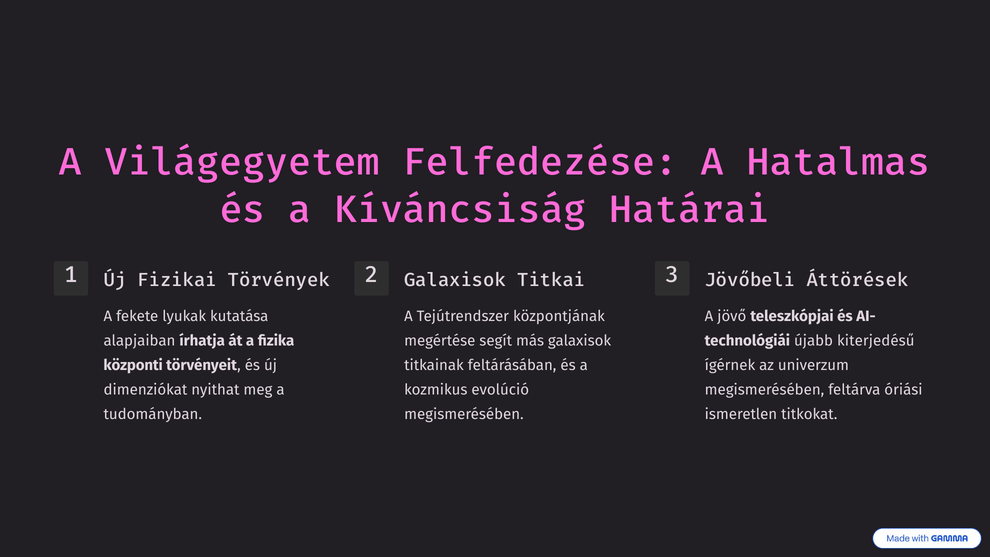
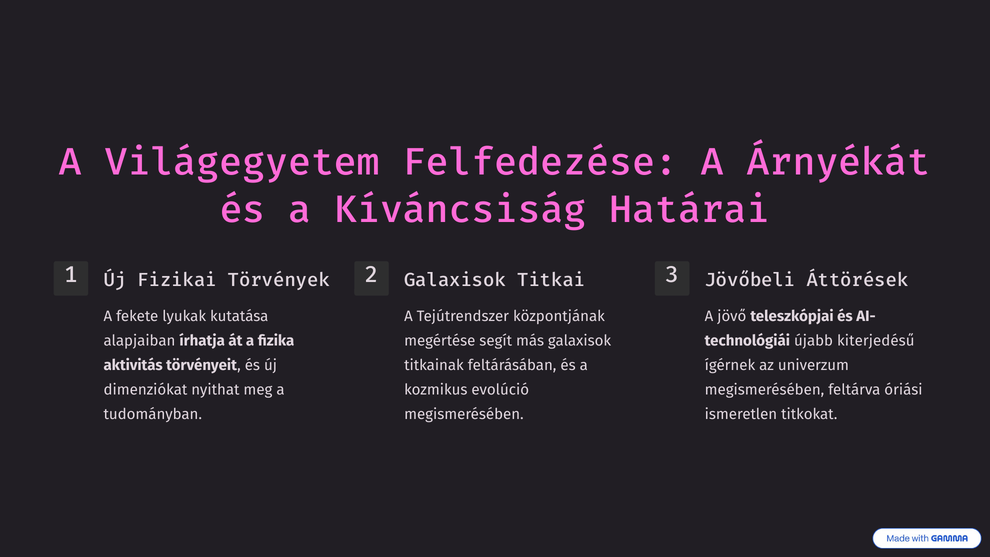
Hatalmas: Hatalmas -> Árnyékát (838, 162)
központi: központi -> aktivitás (133, 365)
